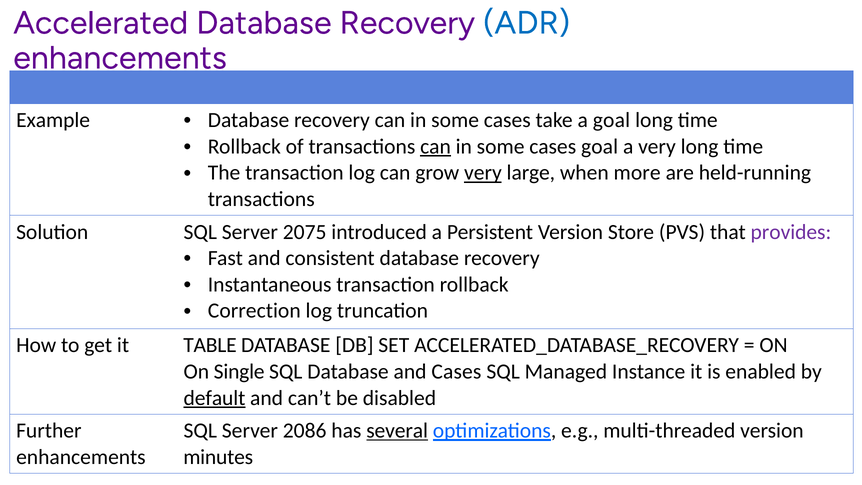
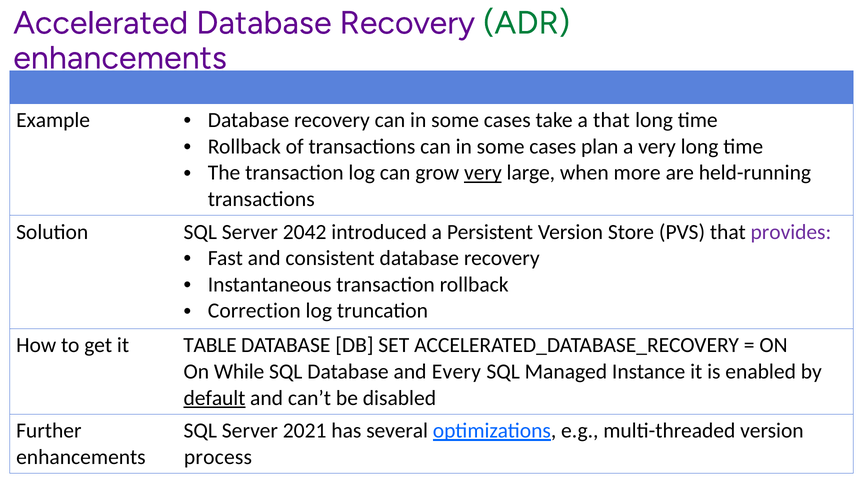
ADR colour: blue -> green (527, 23)
a goal: goal -> that (611, 120)
can underline: present -> none (435, 147)
cases goal: goal -> plan (600, 147)
2075: 2075 -> 2042 (305, 232)
Single: Single -> While (239, 372)
and Cases: Cases -> Every (456, 372)
2086: 2086 -> 2021 (305, 431)
several underline: present -> none (397, 431)
minutes: minutes -> process (218, 457)
